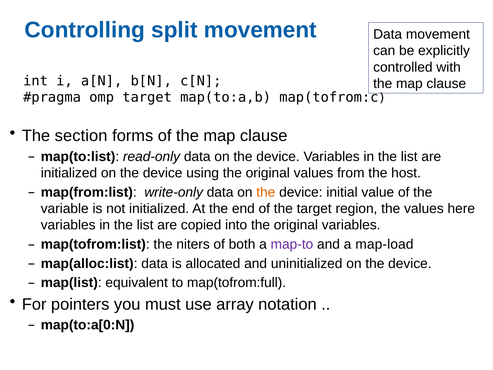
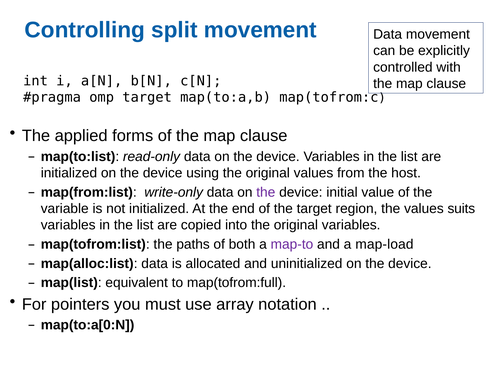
section: section -> applied (81, 136)
the colour: orange -> purple (266, 192)
here: here -> suits (461, 208)
niters: niters -> paths (193, 244)
